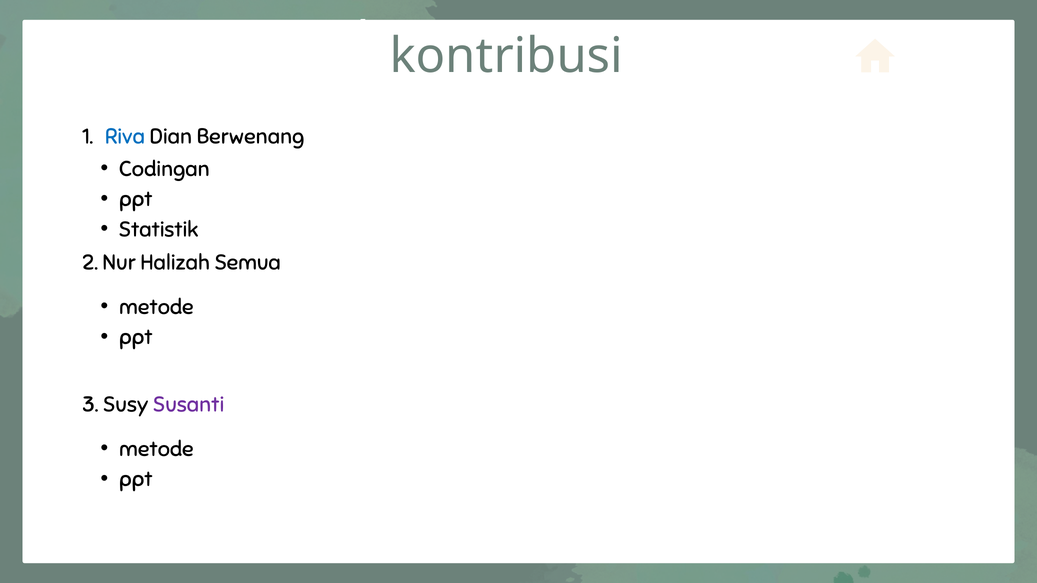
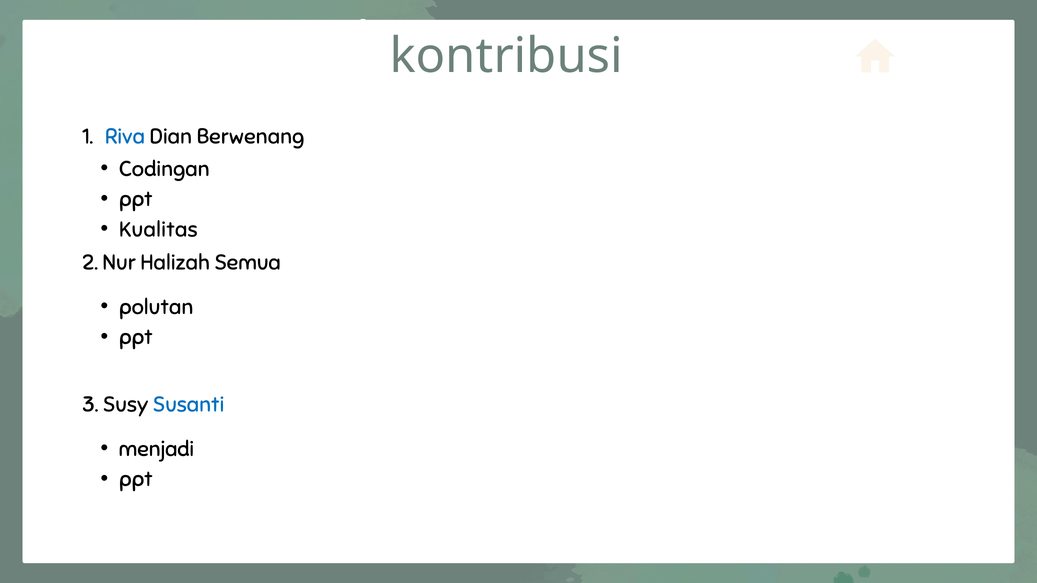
Statistik: Statistik -> Kualitas (158, 230)
metode: metode -> polutan (156, 307)
Susanti colour: purple -> blue (189, 405)
metode: metode -> menjadi (156, 449)
